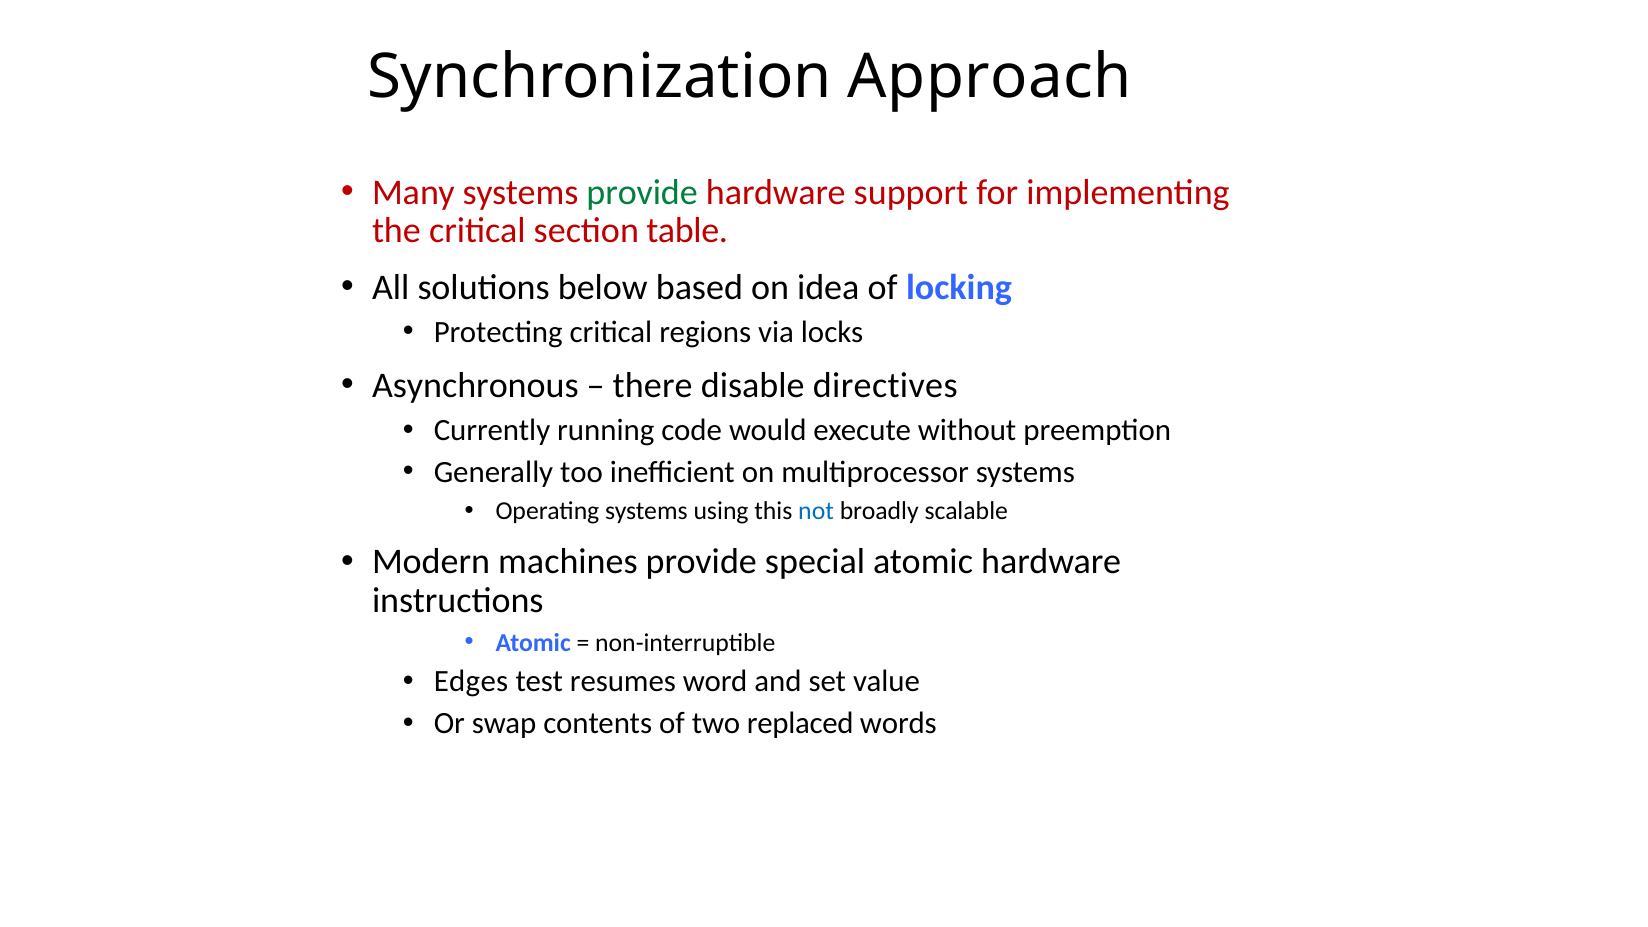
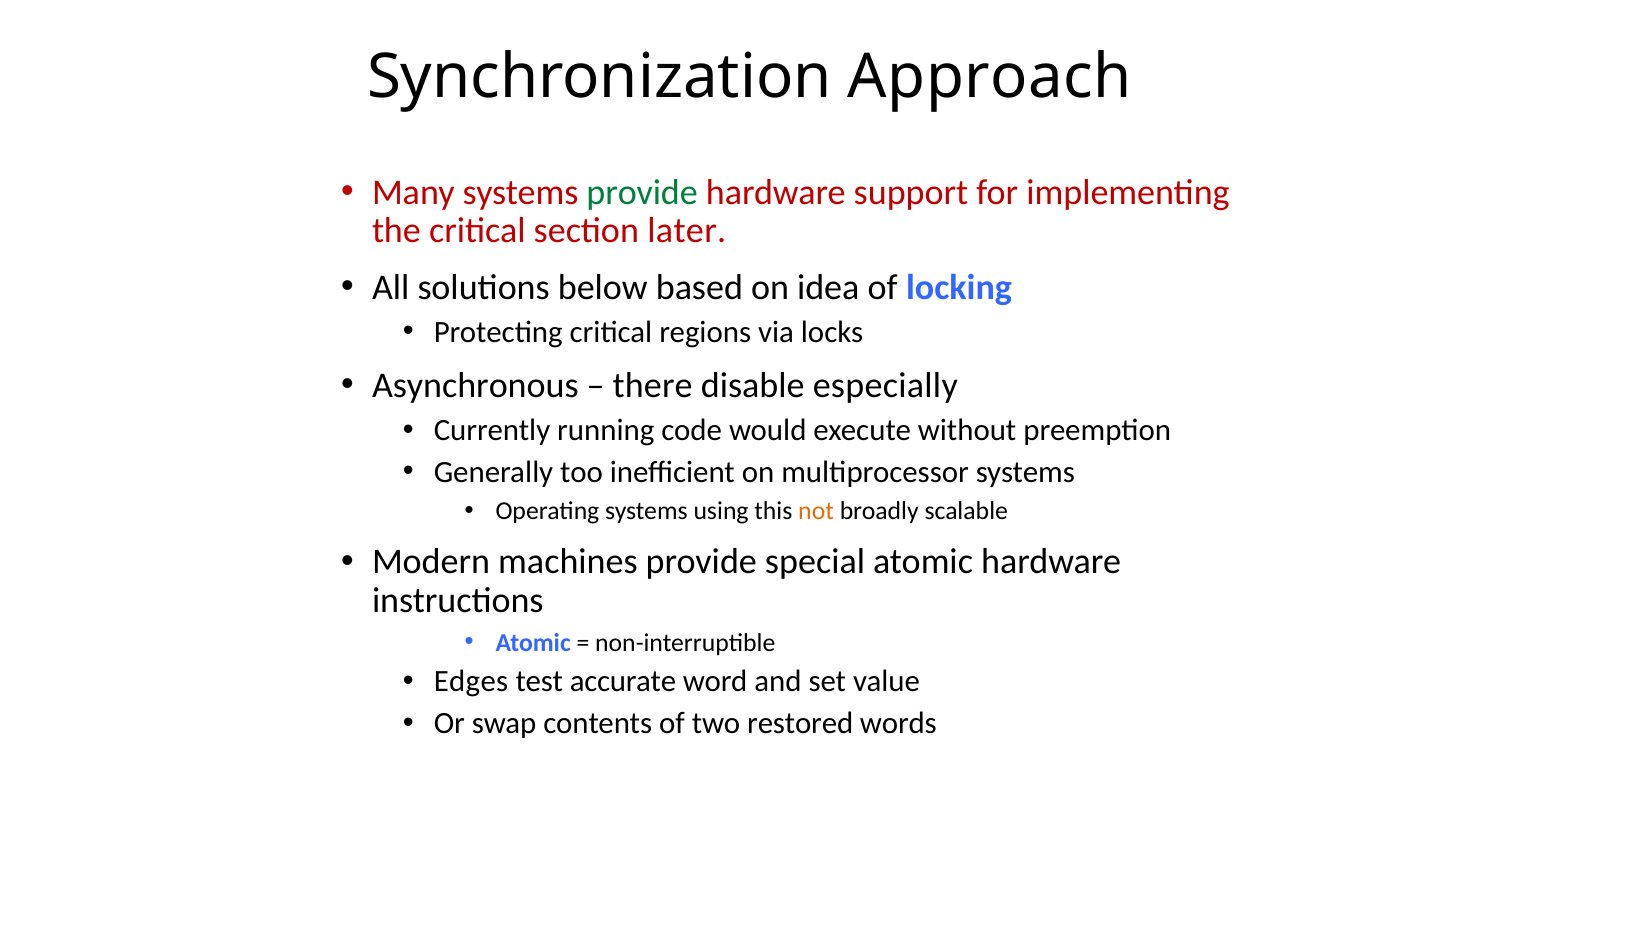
table: table -> later (687, 231)
directives: directives -> especially (885, 385)
not colour: blue -> orange (816, 511)
resumes: resumes -> accurate (623, 682)
replaced: replaced -> restored (800, 724)
